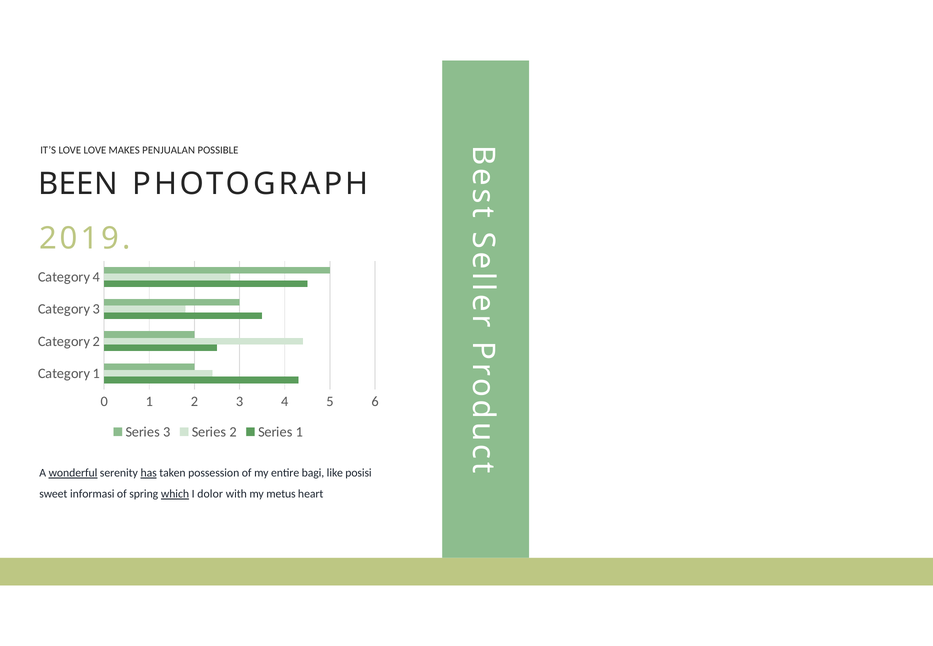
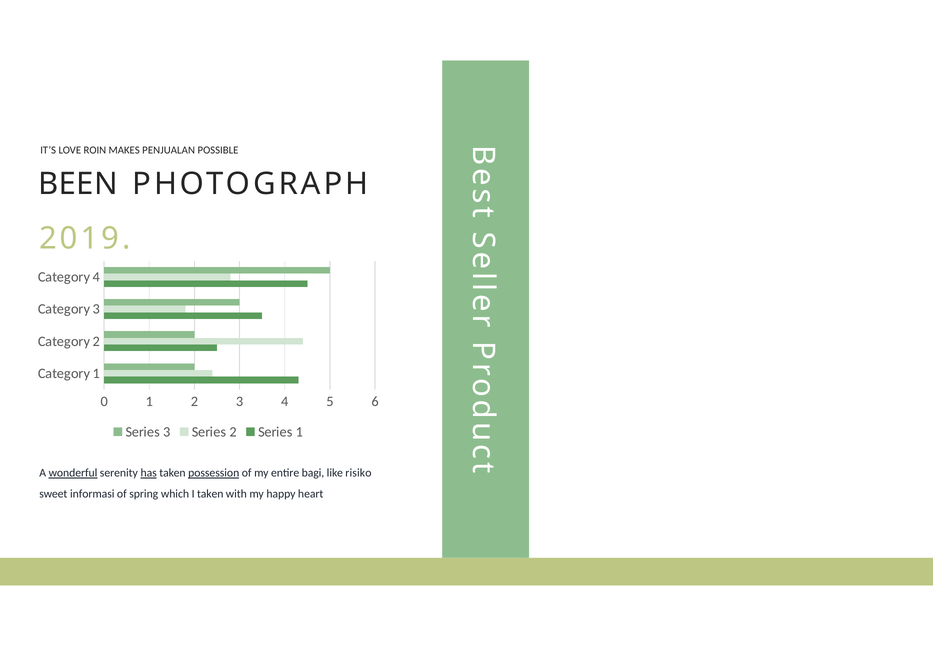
LOVE LOVE: LOVE -> ROIN (95, 150)
possession underline: none -> present (214, 473)
posisi: posisi -> risiko (358, 473)
which underline: present -> none (175, 494)
I dolor: dolor -> taken (210, 494)
metus: metus -> happy (281, 494)
